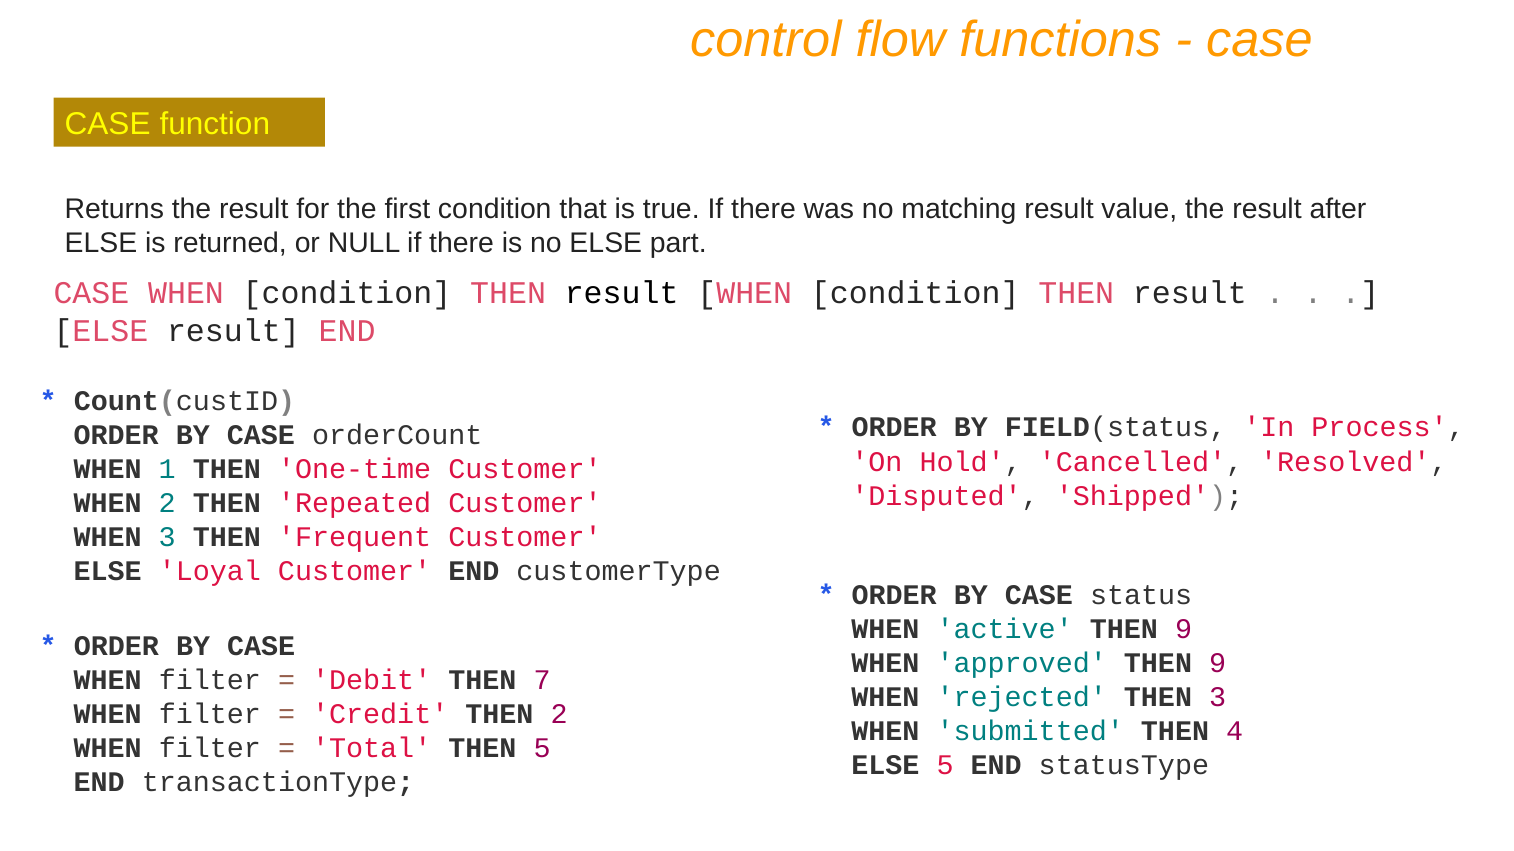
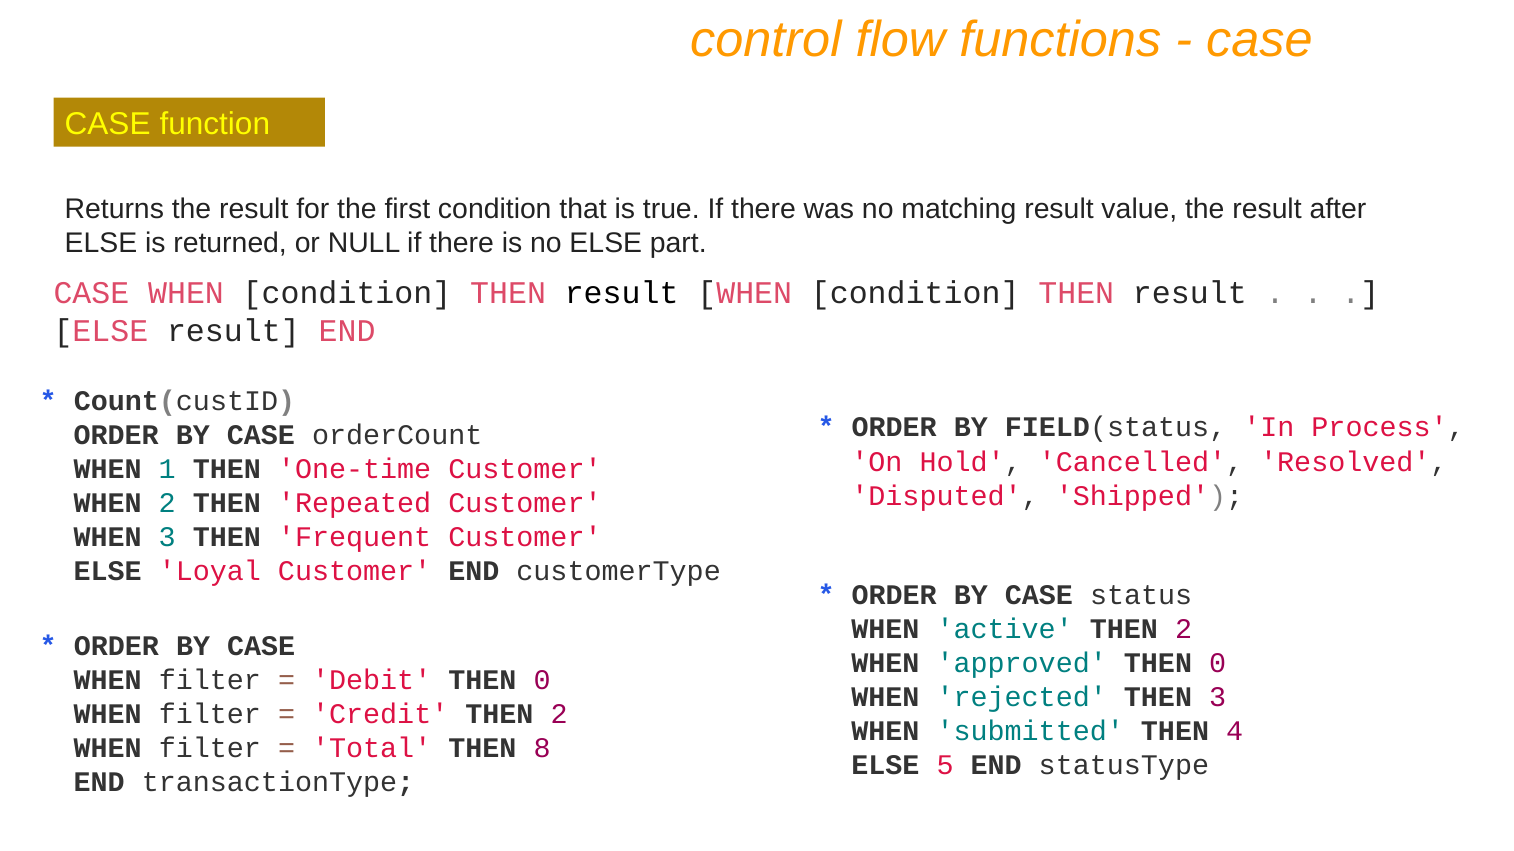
active THEN 9: 9 -> 2 (1184, 629)
approved THEN 9: 9 -> 0 (1218, 663)
Debit THEN 7: 7 -> 0 (542, 681)
THEN 5: 5 -> 8 (542, 749)
